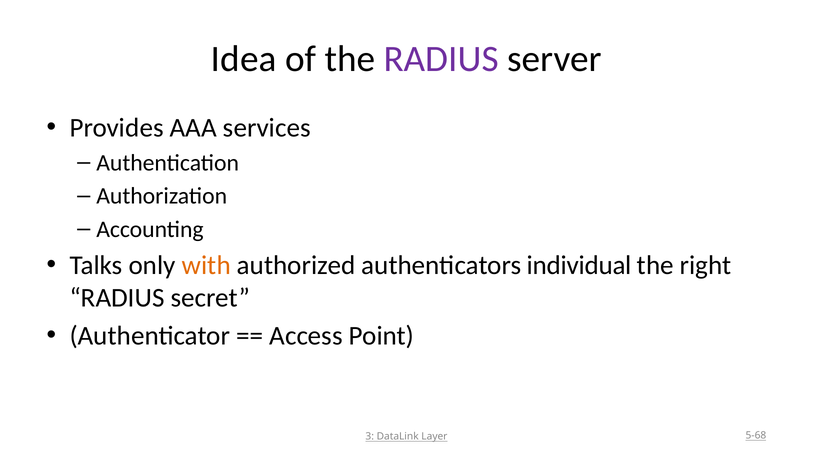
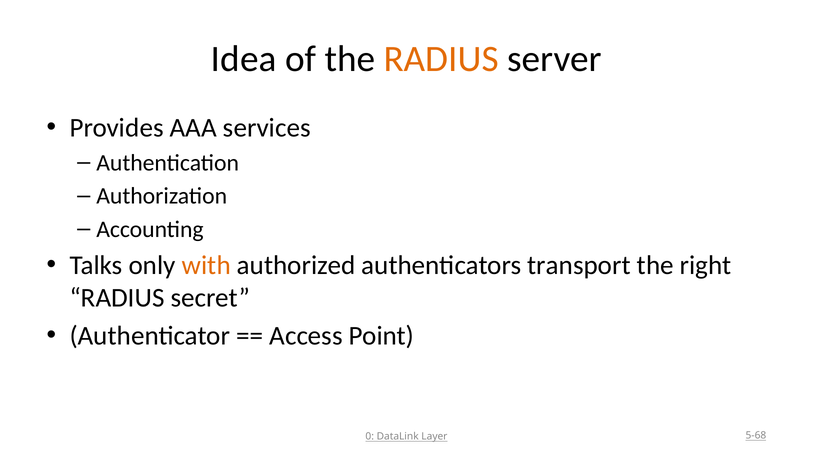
RADIUS colour: purple -> orange (441, 59)
individual: individual -> transport (579, 266)
3: 3 -> 0 (370, 437)
